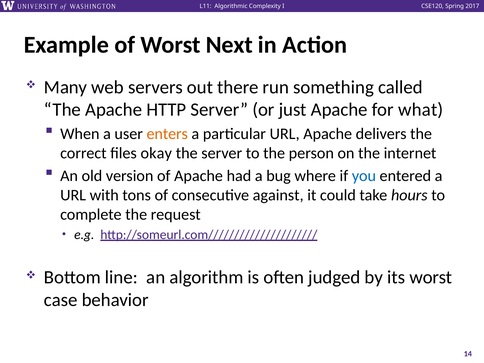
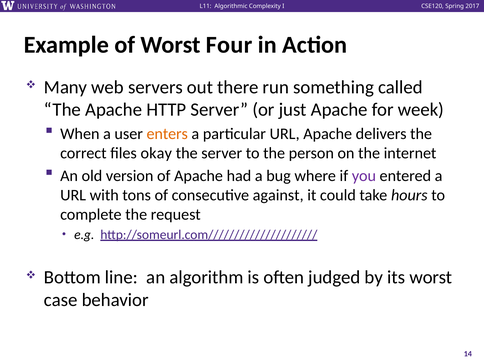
Next: Next -> Four (229, 45)
what: what -> week (421, 110)
you colour: blue -> purple (364, 176)
